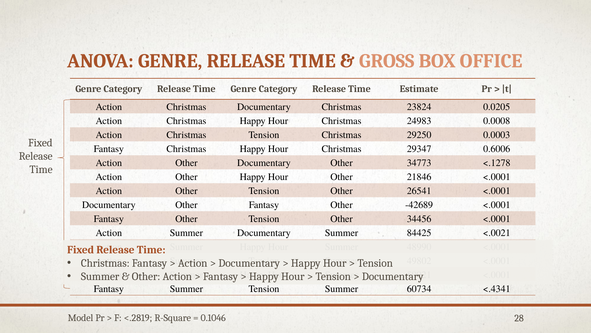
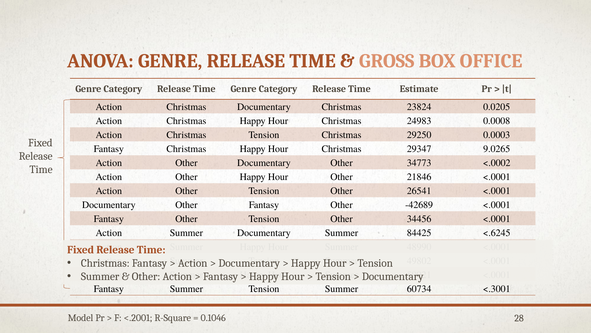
0.6006: 0.6006 -> 9.0265 (497, 149)
<.1278: <.1278 -> <.0002 (497, 163)
<.0021: <.0021 -> <.6245 (497, 232)
<.4341: <.4341 -> <.3001 (497, 288)
<.2819: <.2819 -> <.2001 (138, 318)
